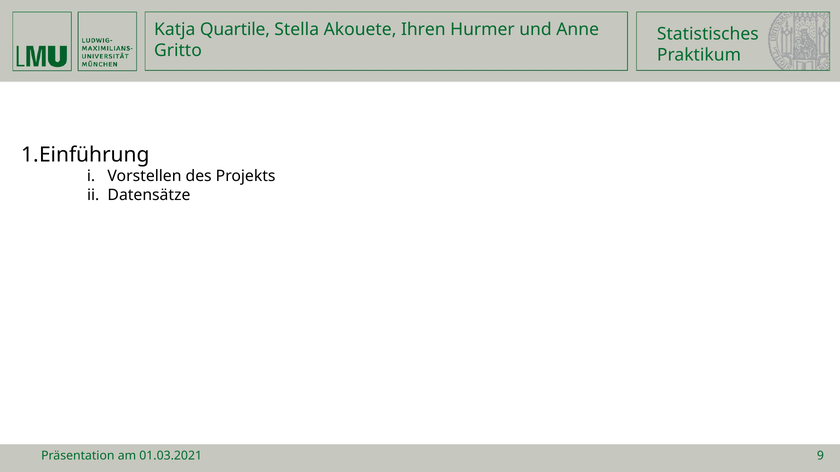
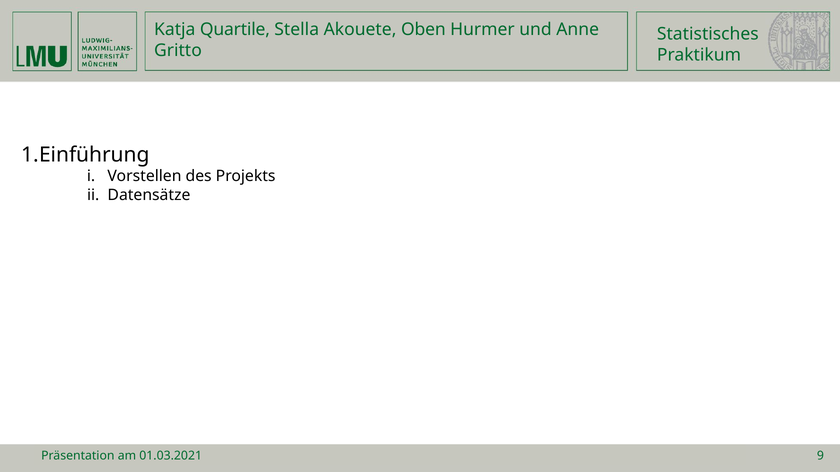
Ihren: Ihren -> Oben (423, 30)
